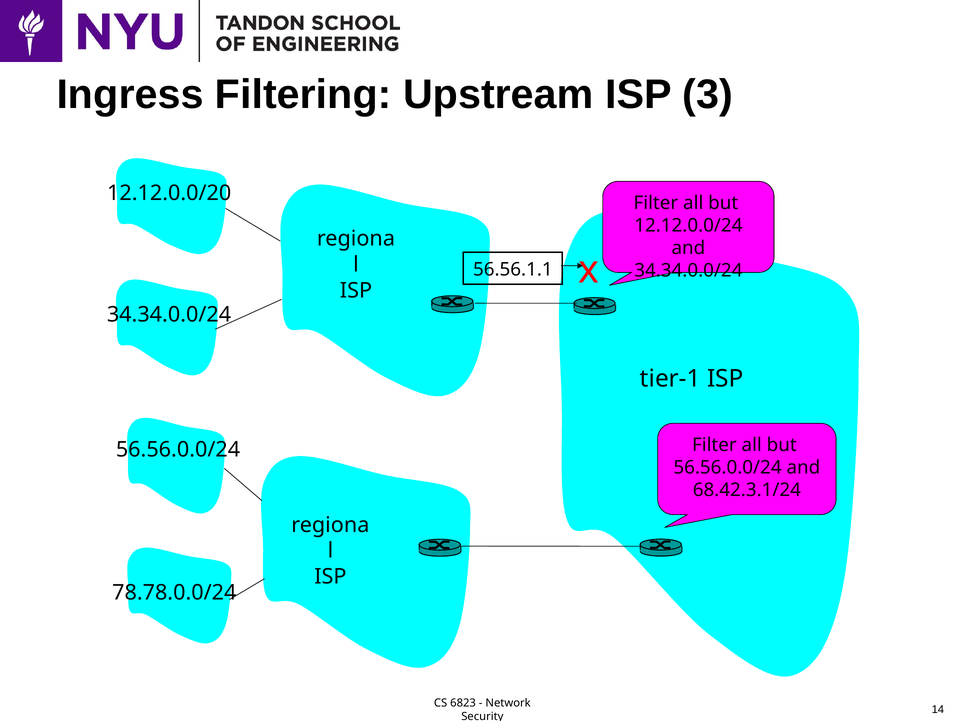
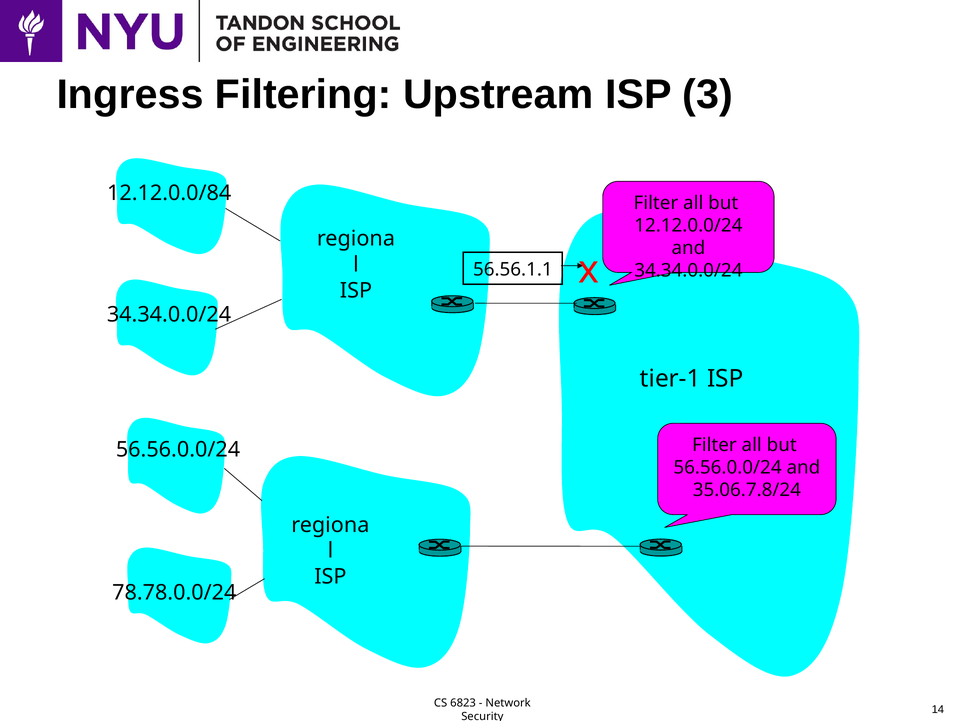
12.12.0.0/20: 12.12.0.0/20 -> 12.12.0.0/84 (169, 193)
68.42.3.1/24: 68.42.3.1/24 -> 35.06.7.8/24 (747, 491)
